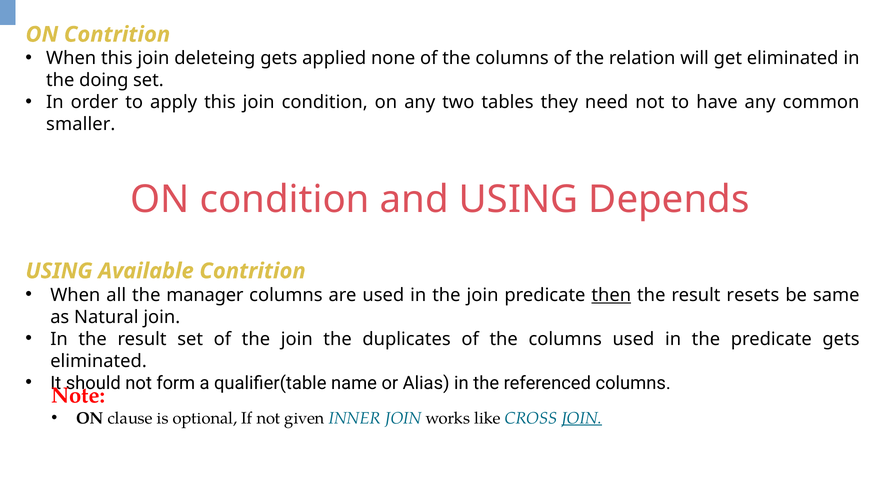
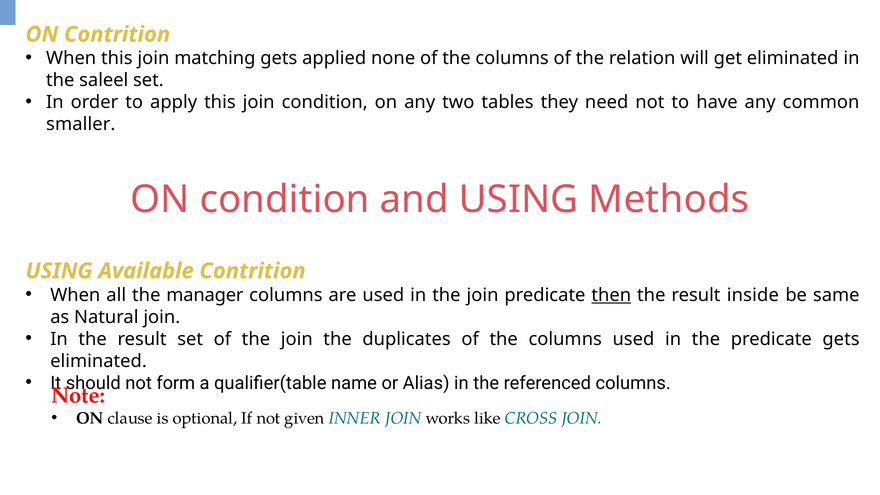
deleteing: deleteing -> matching (215, 58)
doing: doing -> saleel (104, 80)
Depends: Depends -> Methods (669, 200)
resets: resets -> inside (753, 295)
JOIN underline: present -> none (582, 418)
